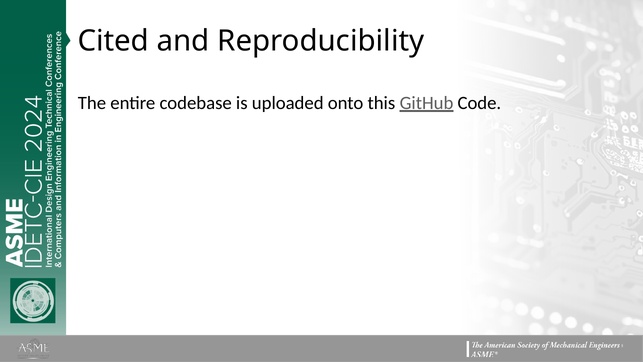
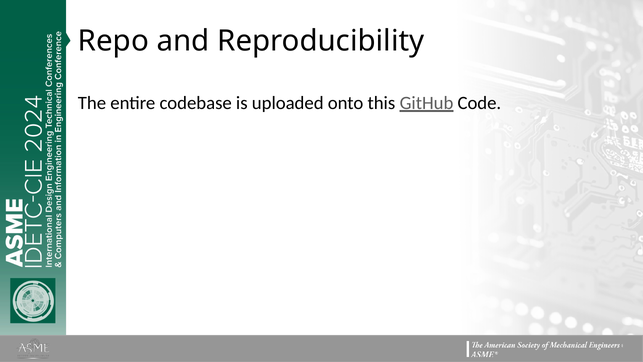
Cited: Cited -> Repo (113, 41)
